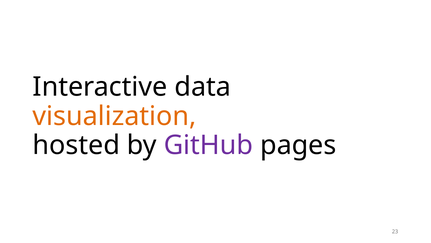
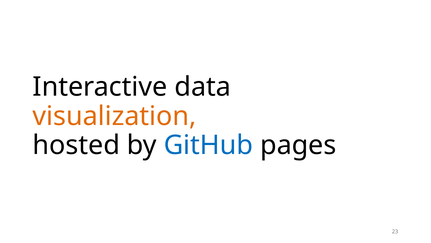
GitHub colour: purple -> blue (208, 145)
